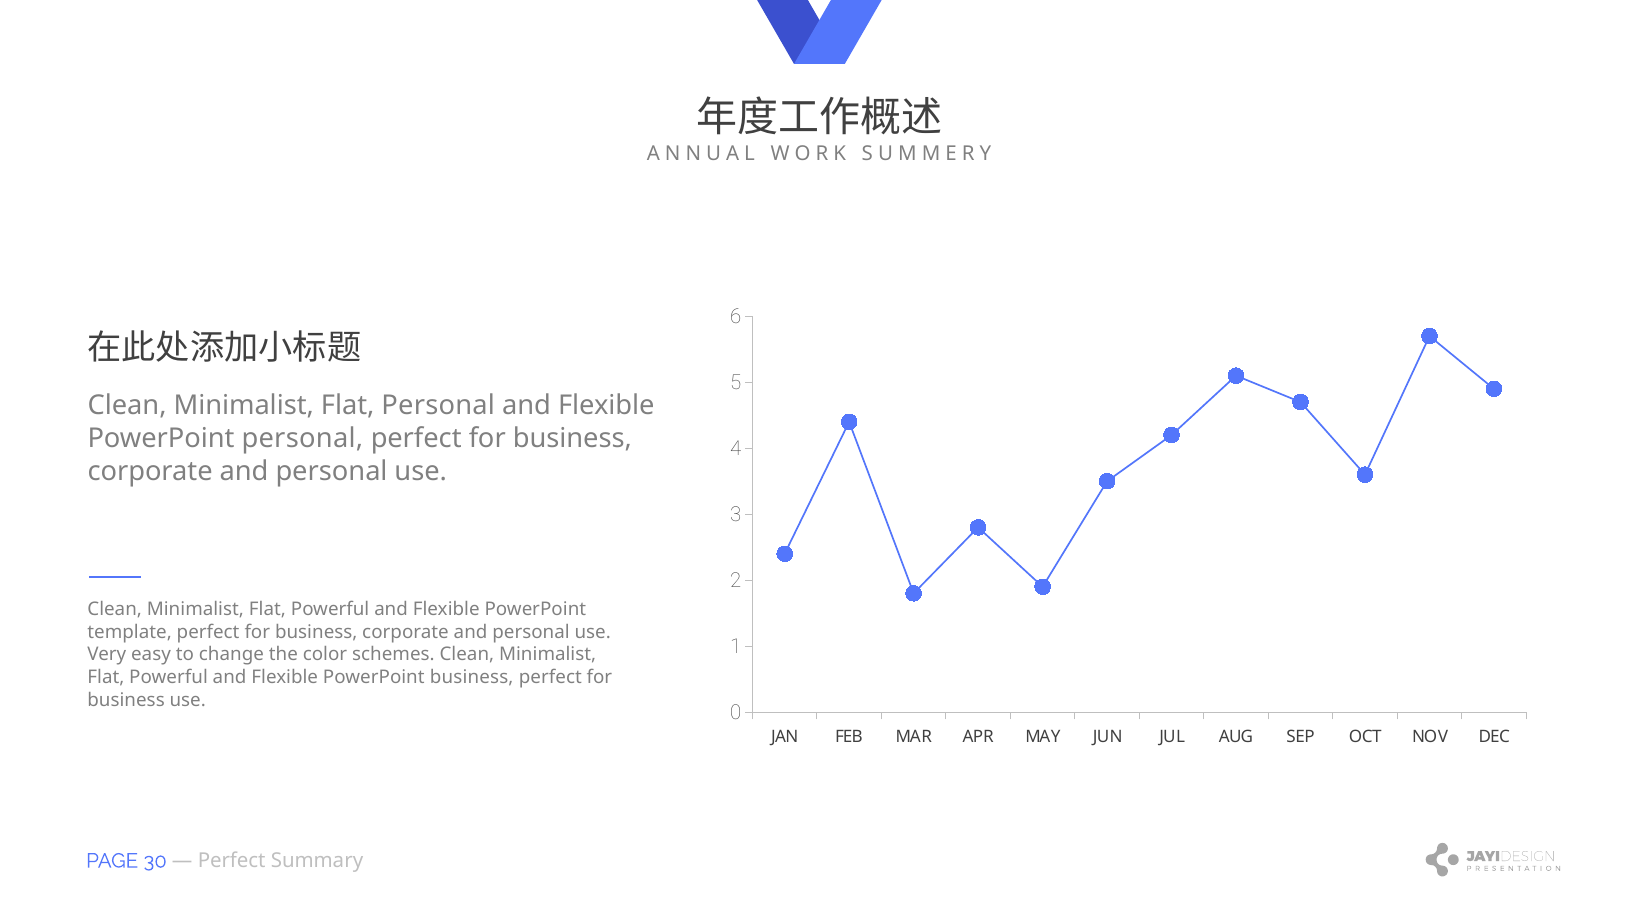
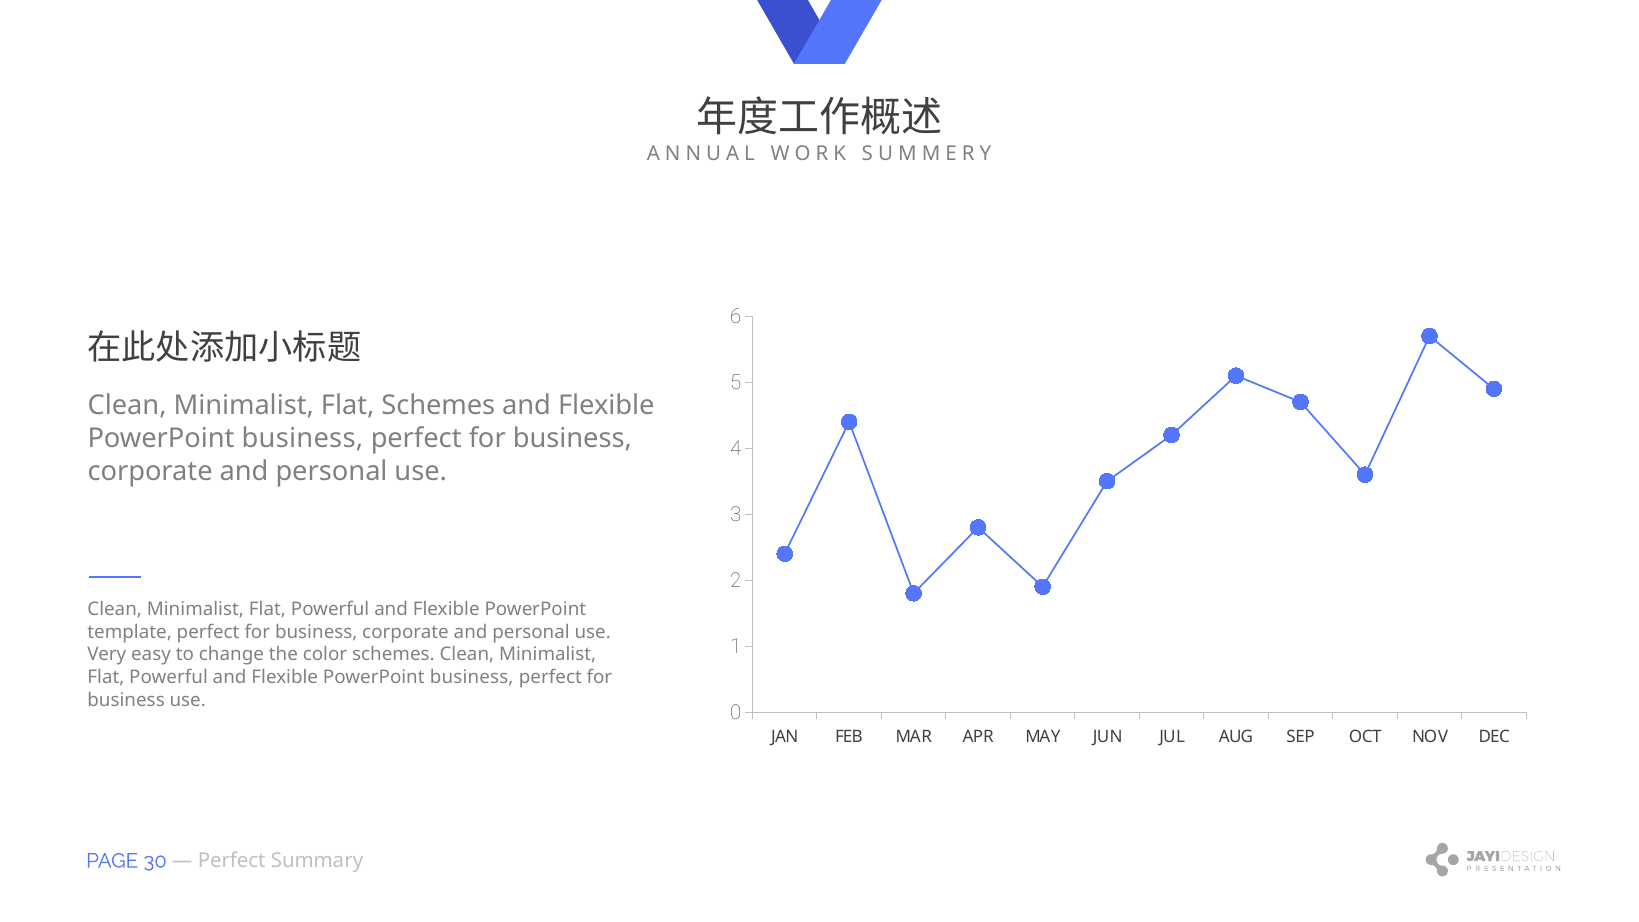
Flat Personal: Personal -> Schemes (438, 406)
personal: personal -> business (302, 438)
